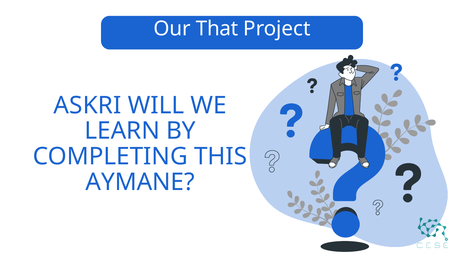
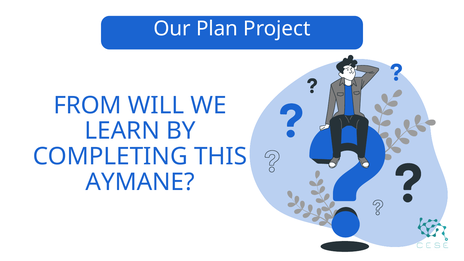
That: That -> Plan (217, 29)
ASKRI: ASKRI -> FROM (88, 105)
